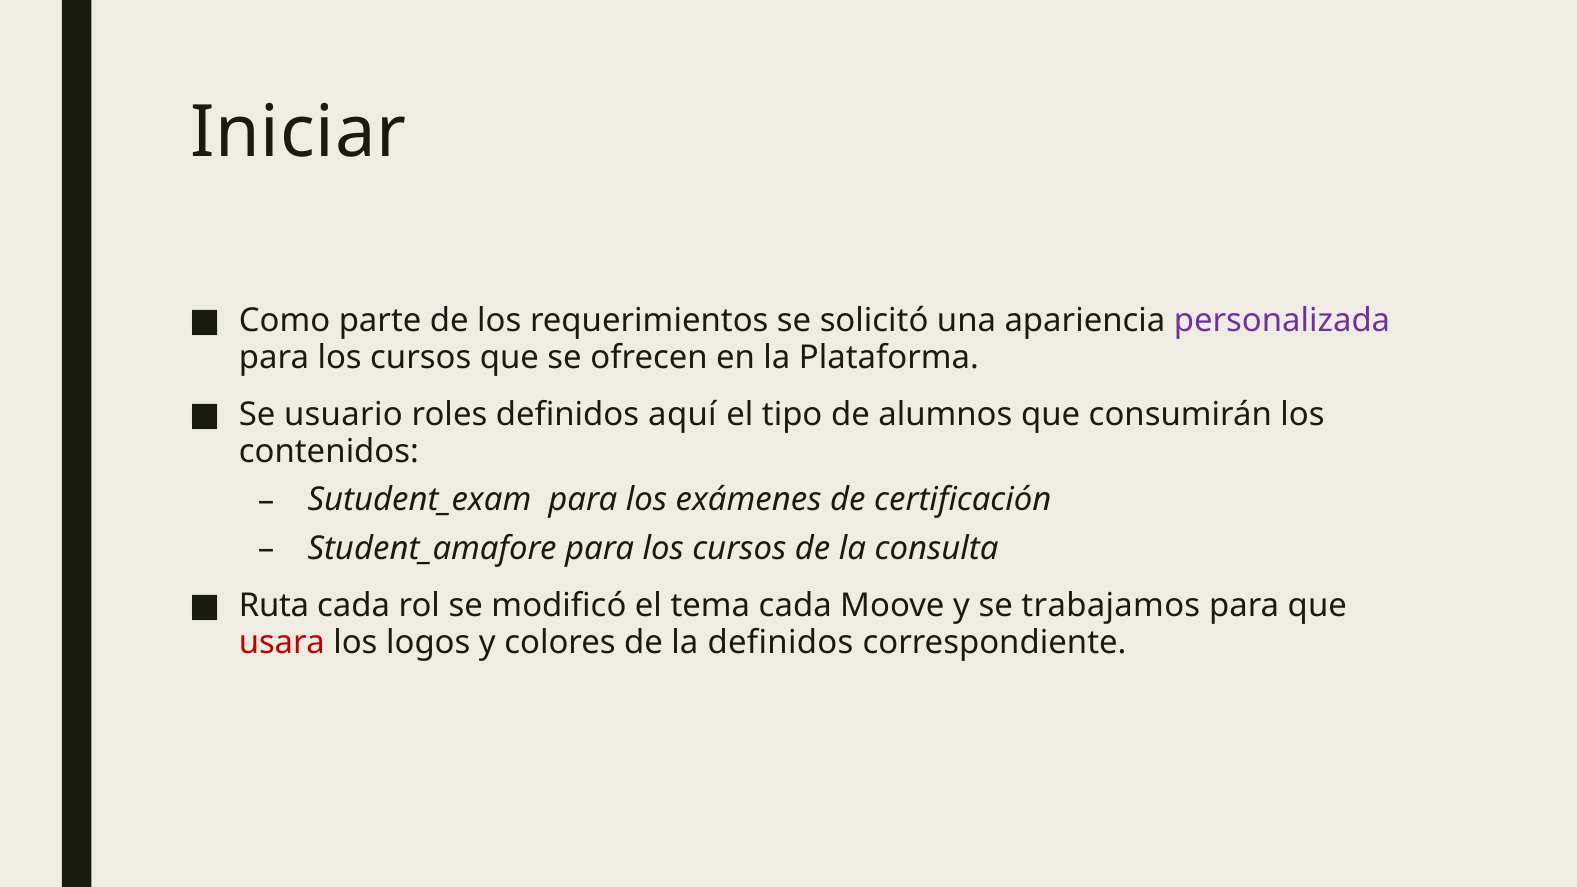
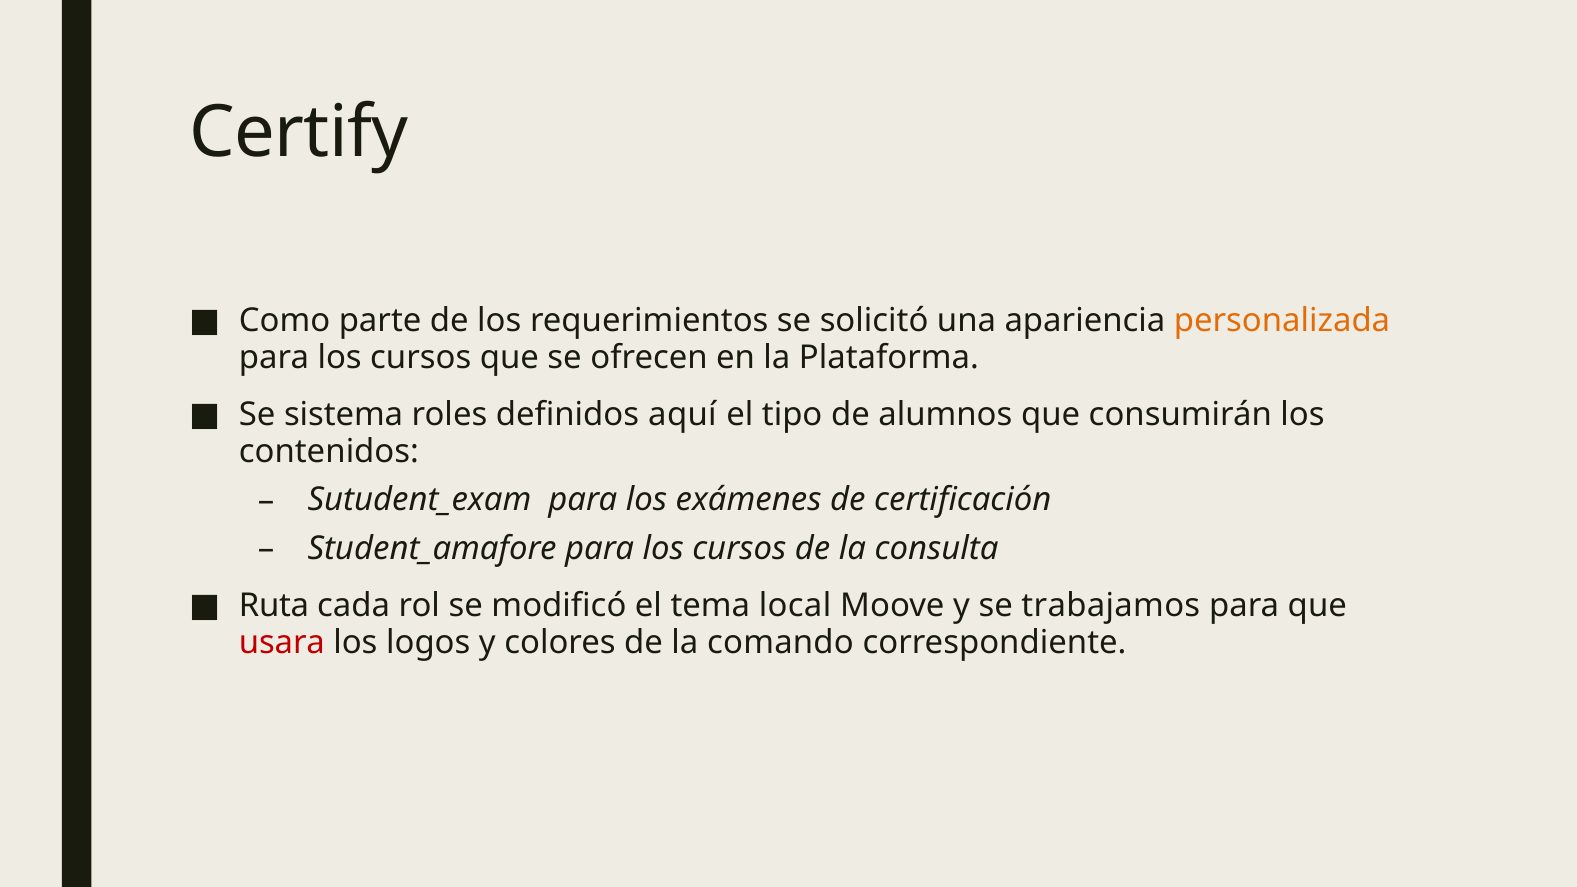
Iniciar: Iniciar -> Certify (299, 133)
personalizada colour: purple -> orange (1282, 320)
usuario: usuario -> sistema (344, 414)
tema cada: cada -> local (795, 605)
la definidos: definidos -> comando (780, 642)
